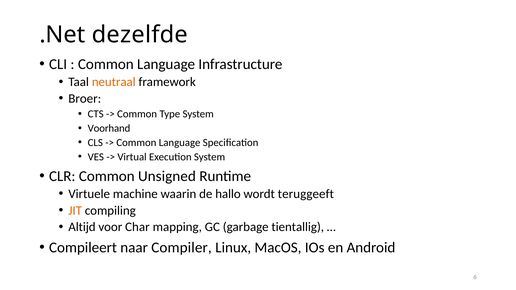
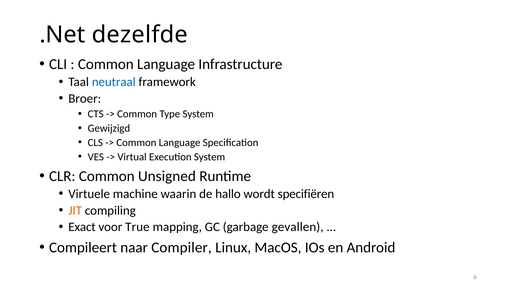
neutraal colour: orange -> blue (114, 82)
Voorhand: Voorhand -> Gewijzigd (109, 128)
teruggeeft: teruggeeft -> specifiëren (306, 194)
Altijd: Altijd -> Exact (82, 227)
Char: Char -> True (137, 227)
tientallig: tientallig -> gevallen (298, 227)
